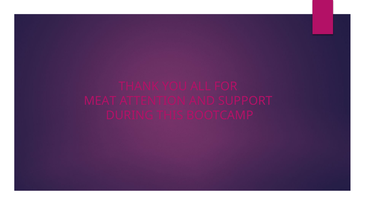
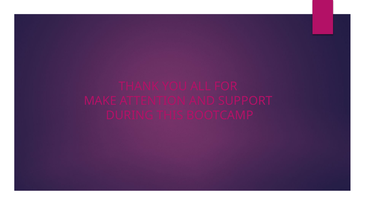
MEAT: MEAT -> MAKE (100, 101)
